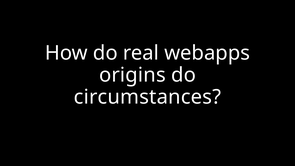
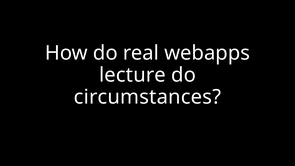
origins: origins -> lecture (132, 75)
